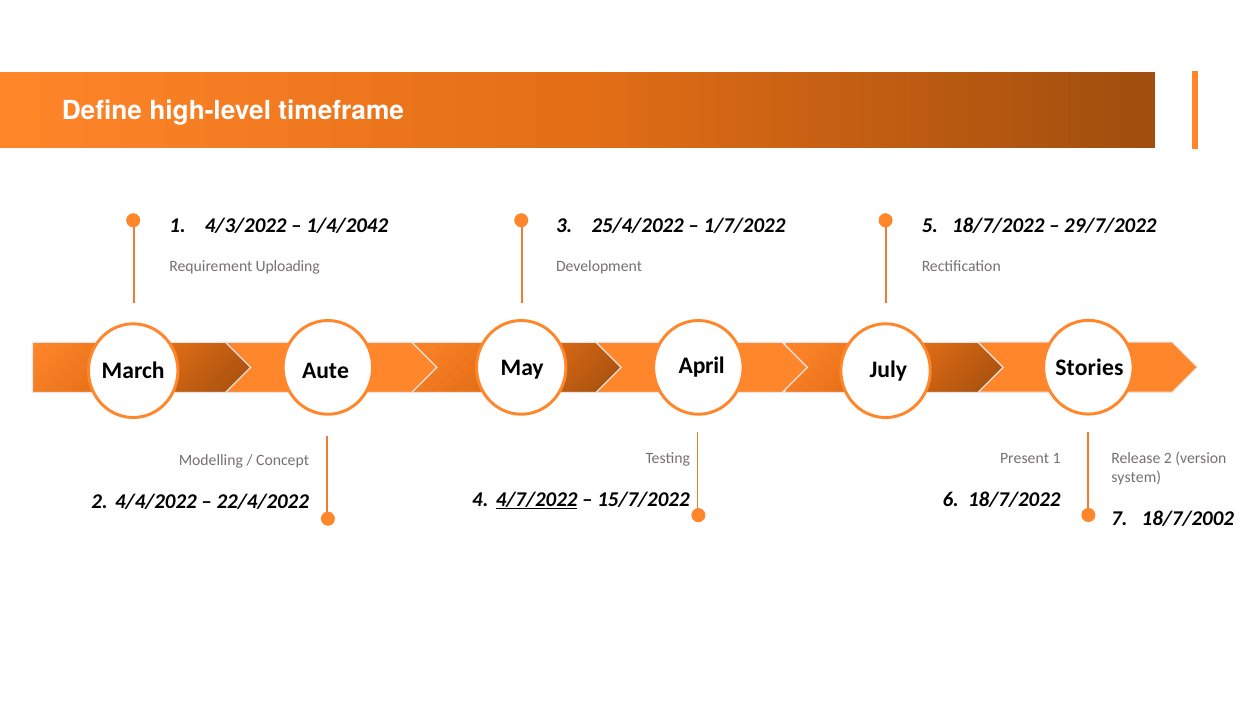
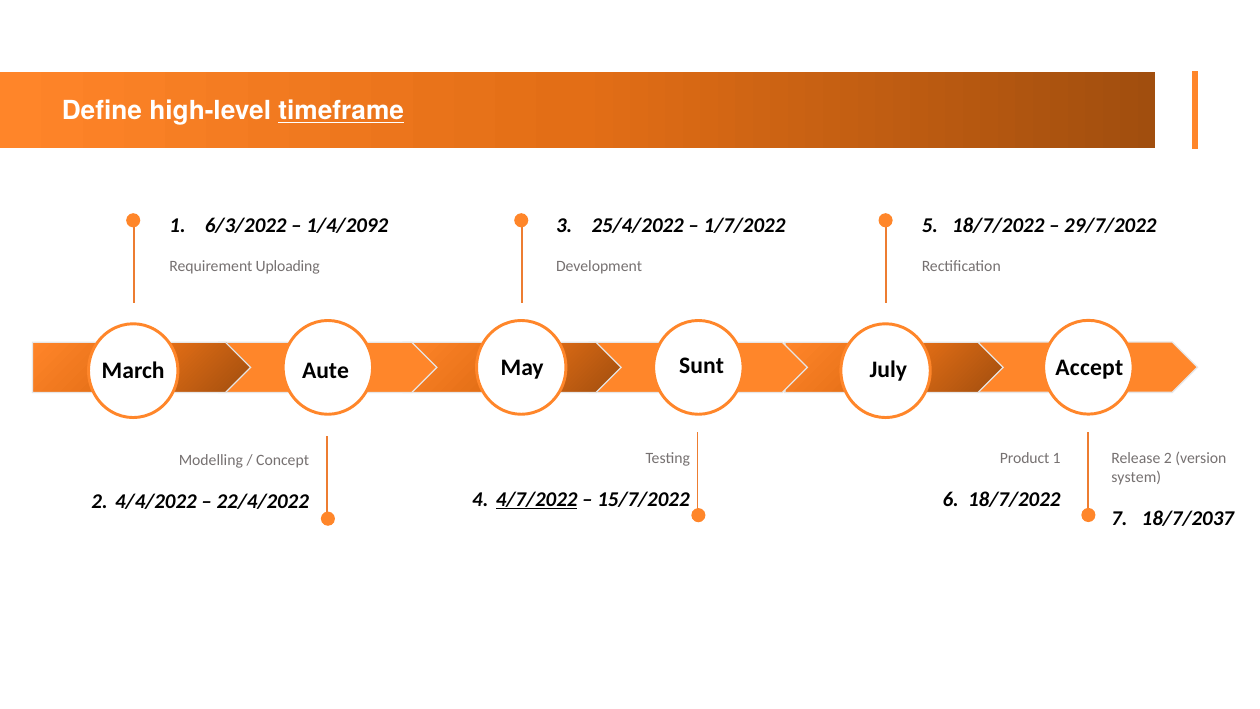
timeframe underline: none -> present (341, 111)
4/3/2022: 4/3/2022 -> 6/3/2022 (246, 225)
1/4/2042: 1/4/2042 -> 1/4/2092 (347, 225)
April: April -> Sunt (702, 366)
Stories: Stories -> Accept (1089, 367)
Present: Present -> Product (1025, 458)
18/7/2002: 18/7/2002 -> 18/7/2037 (1188, 518)
